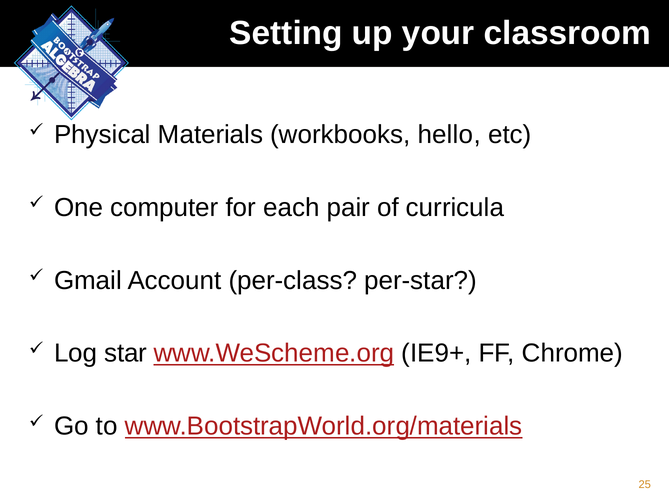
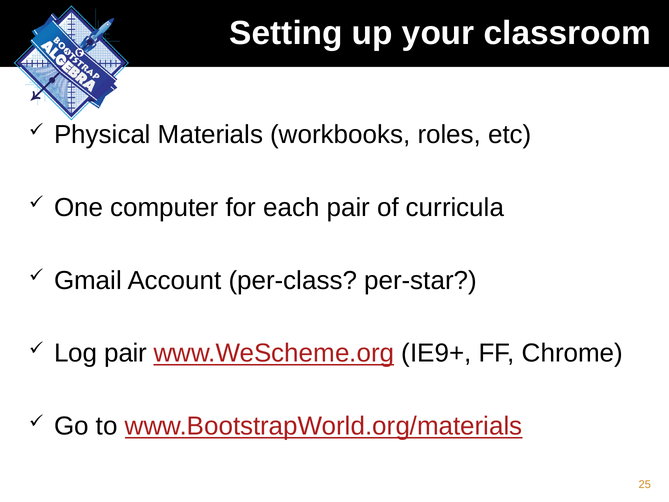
hello: hello -> roles (449, 134)
Log star: star -> pair (126, 353)
